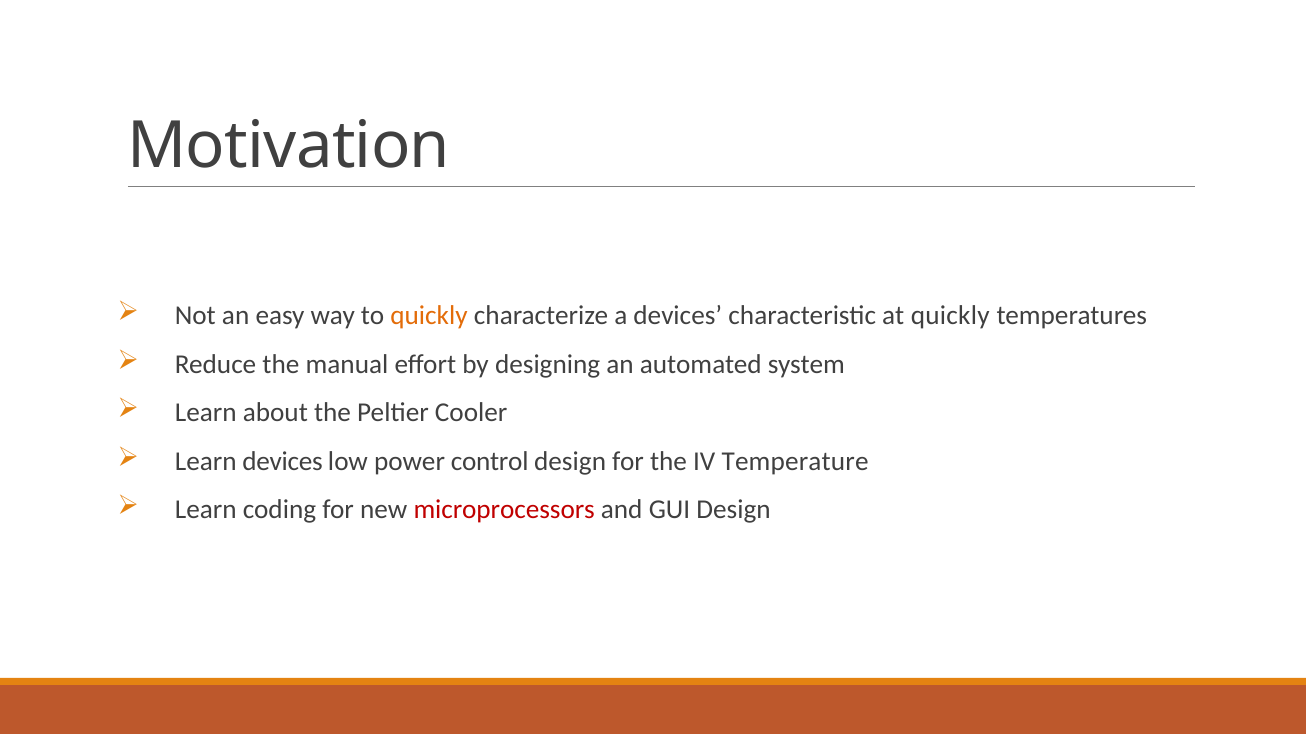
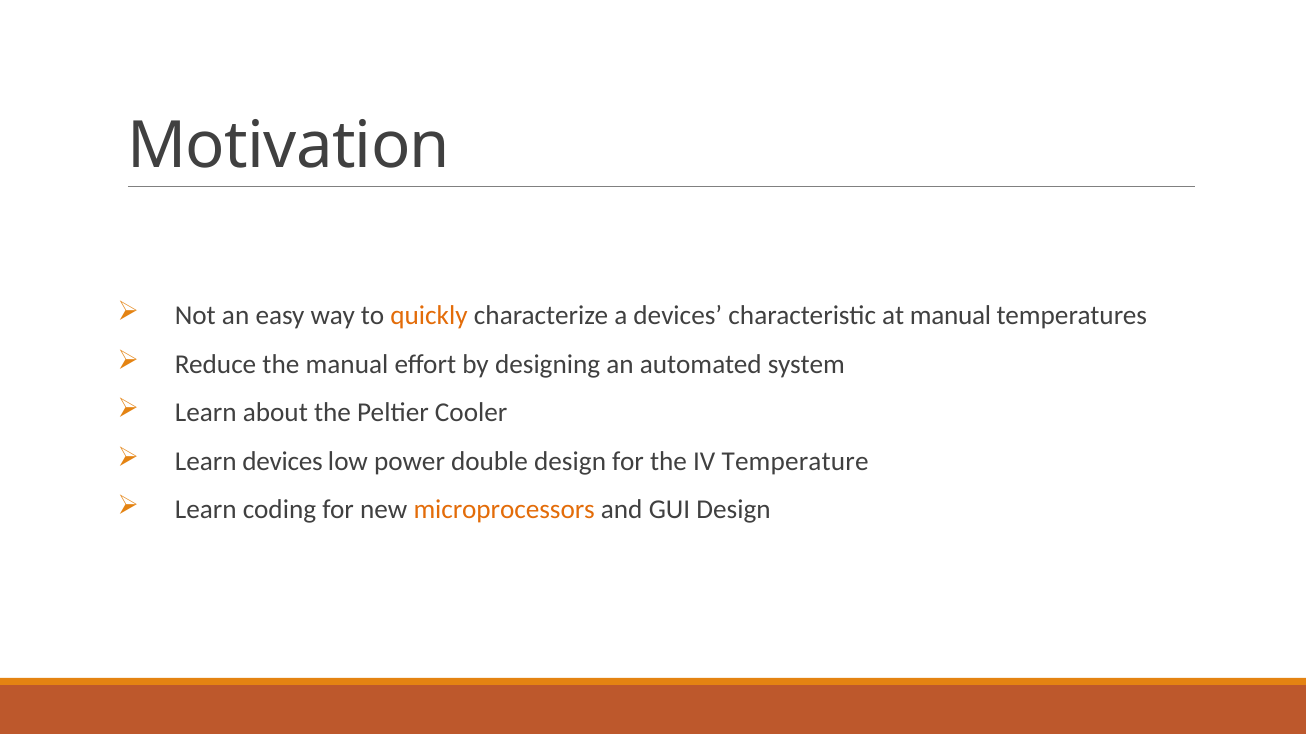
at quickly: quickly -> manual (950, 316)
control: control -> double (490, 461)
microprocessors colour: red -> orange (504, 510)
